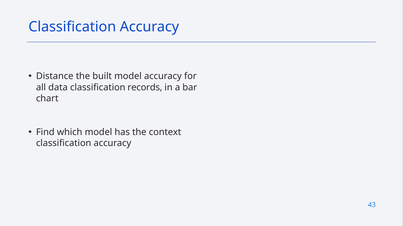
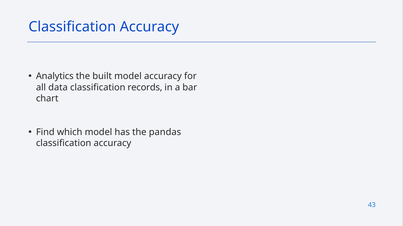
Distance: Distance -> Analytics (55, 77)
context: context -> pandas (165, 133)
